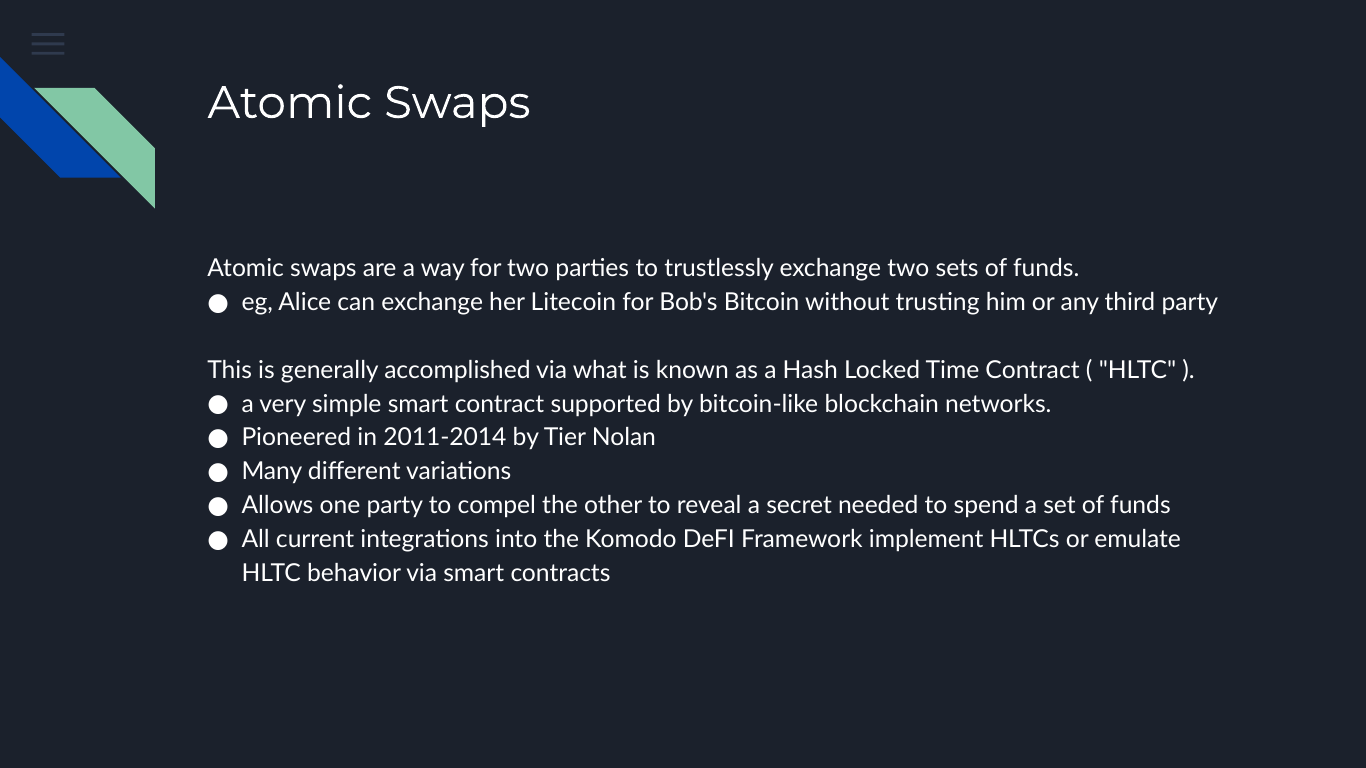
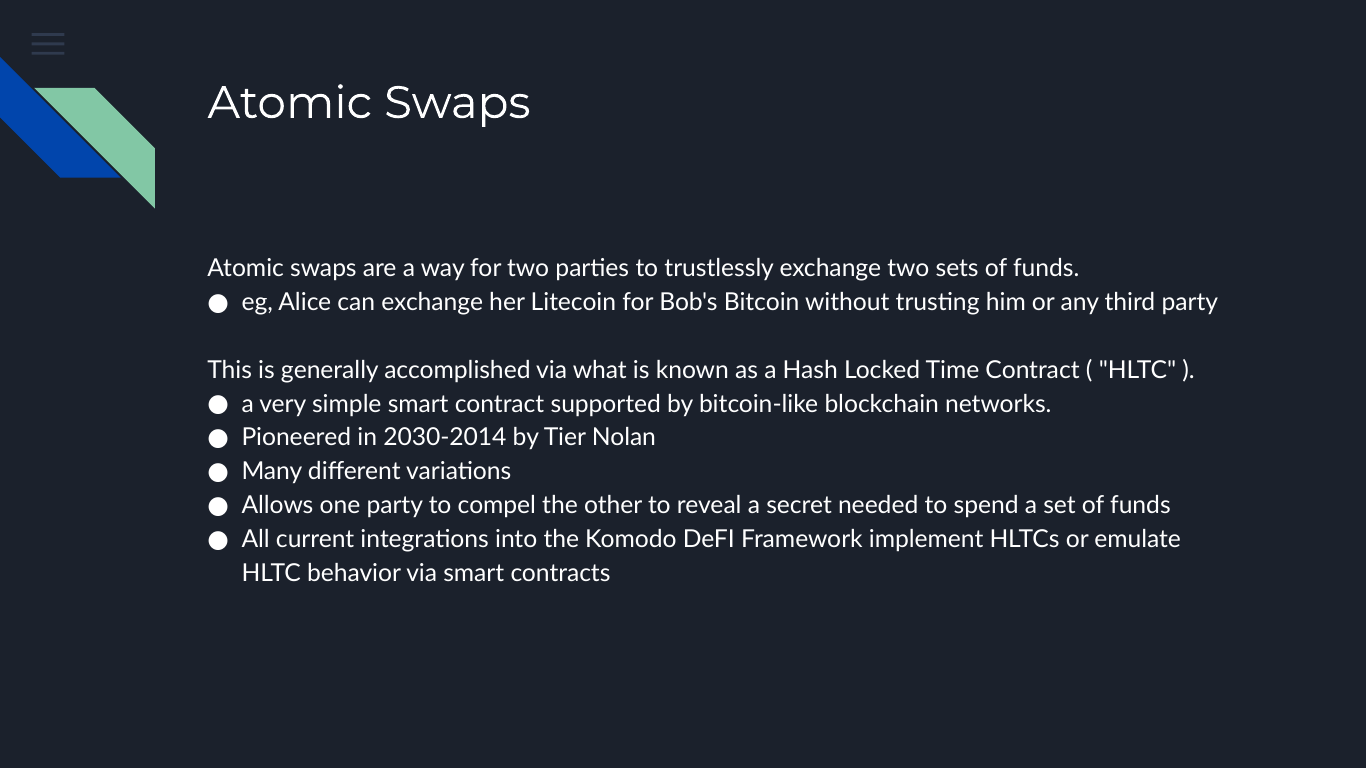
2011-2014: 2011-2014 -> 2030-2014 (445, 438)
